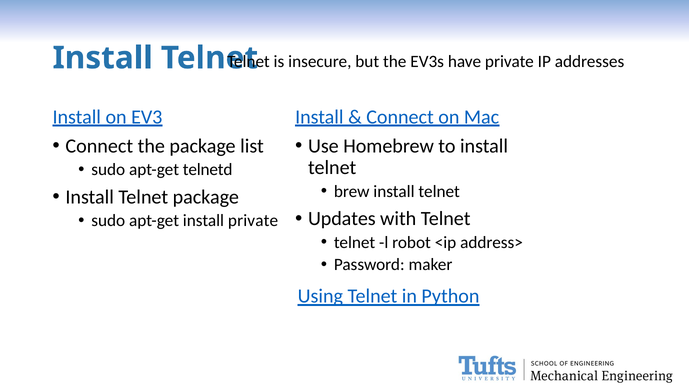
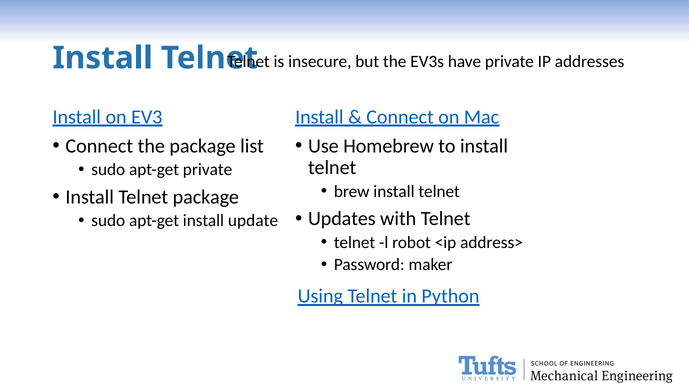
apt-get telnetd: telnetd -> private (208, 169)
install private: private -> update (253, 221)
